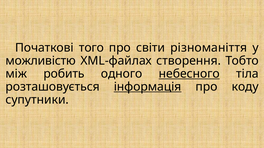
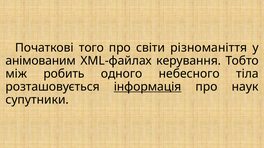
можливістю: можливістю -> анімованим (41, 61)
створення: створення -> керування (189, 61)
небесного underline: present -> none (189, 74)
коду: коду -> наук (245, 87)
